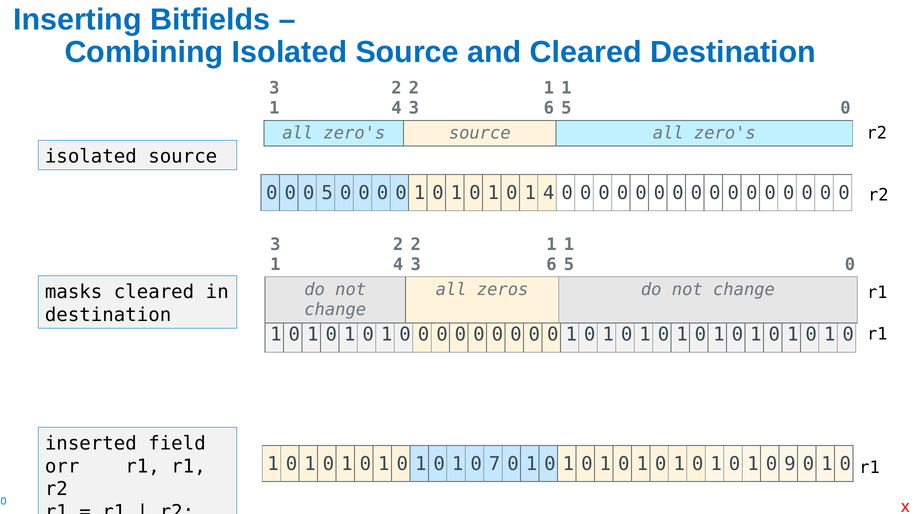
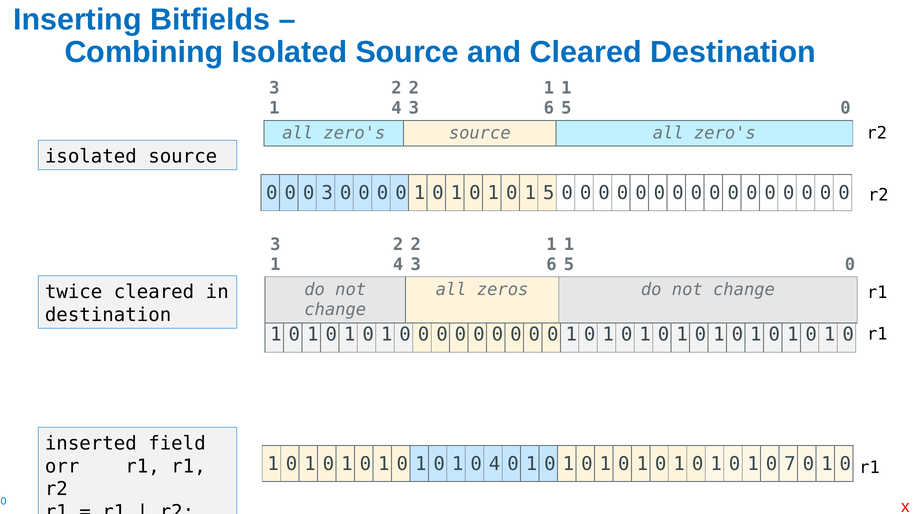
5: 5 -> 3 (327, 193)
0 1 4: 4 -> 5 (549, 193)
masks: masks -> twice (74, 292)
0 7: 7 -> 4 (495, 464)
9: 9 -> 7 (790, 464)
